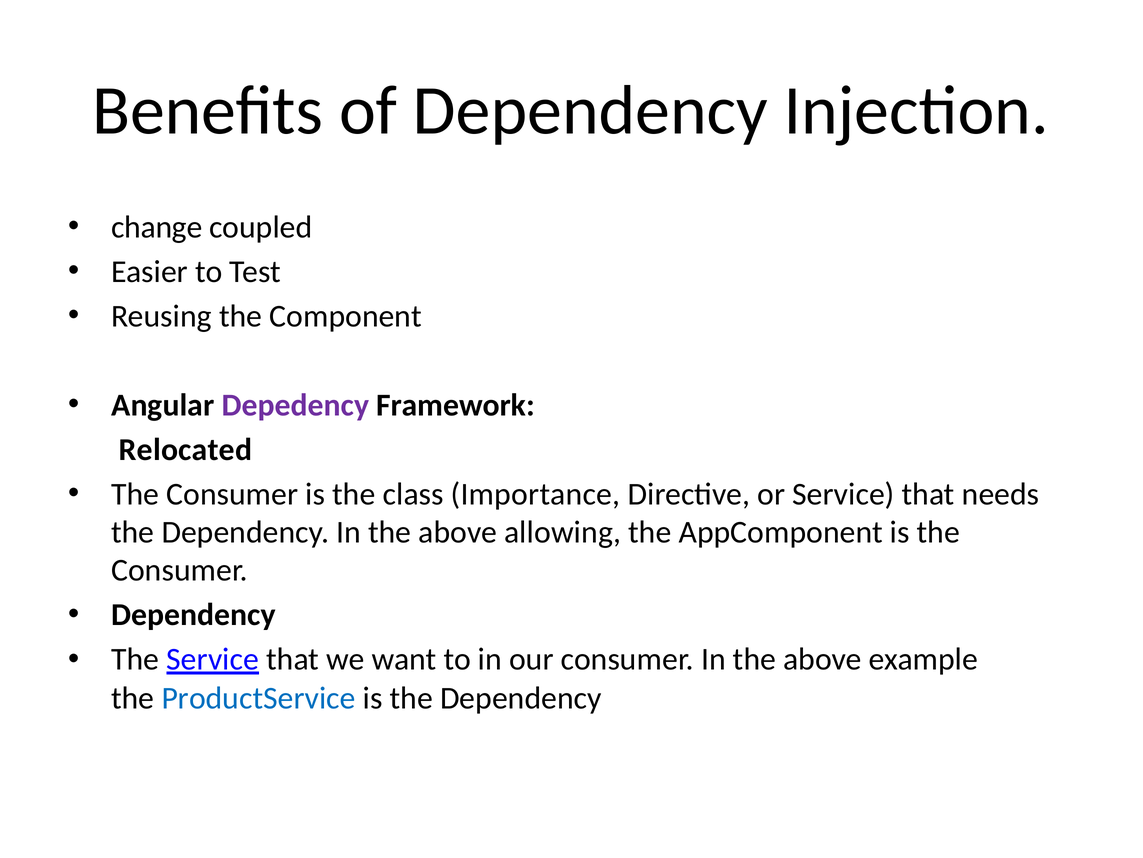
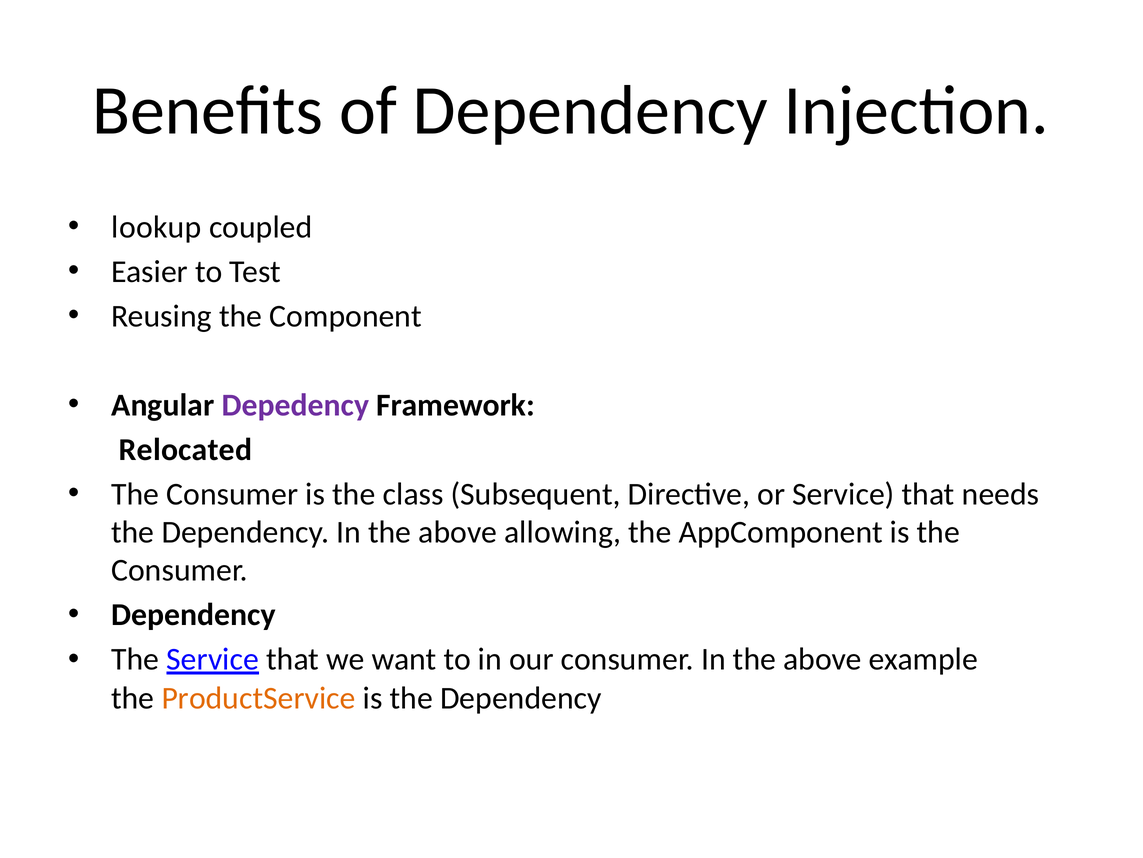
change: change -> lookup (156, 227)
Importance: Importance -> Subsequent (536, 494)
ProductService colour: blue -> orange (259, 698)
